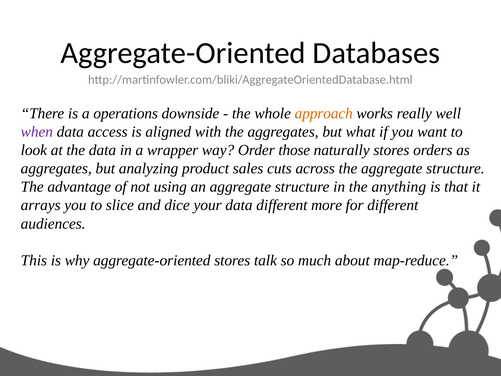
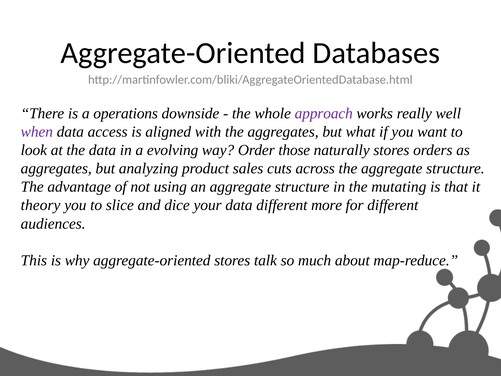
approach colour: orange -> purple (324, 113)
wrapper: wrapper -> evolving (173, 150)
anything: anything -> mutating (399, 187)
arrays: arrays -> theory (41, 205)
